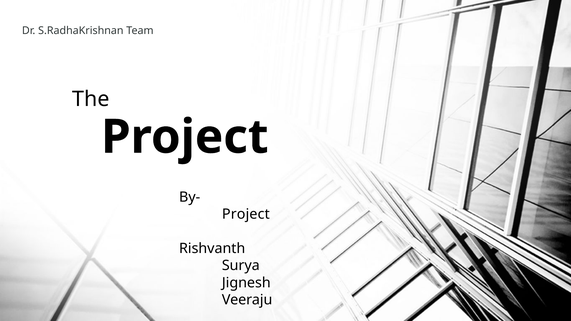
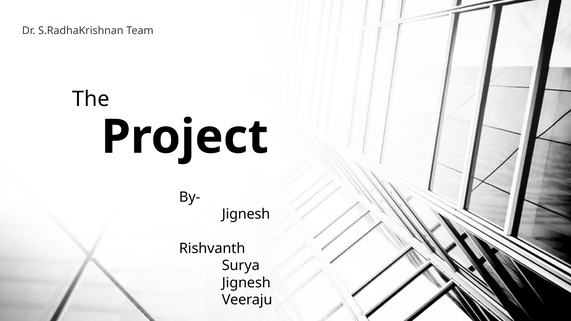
Project: Project -> Jignesh (246, 214)
